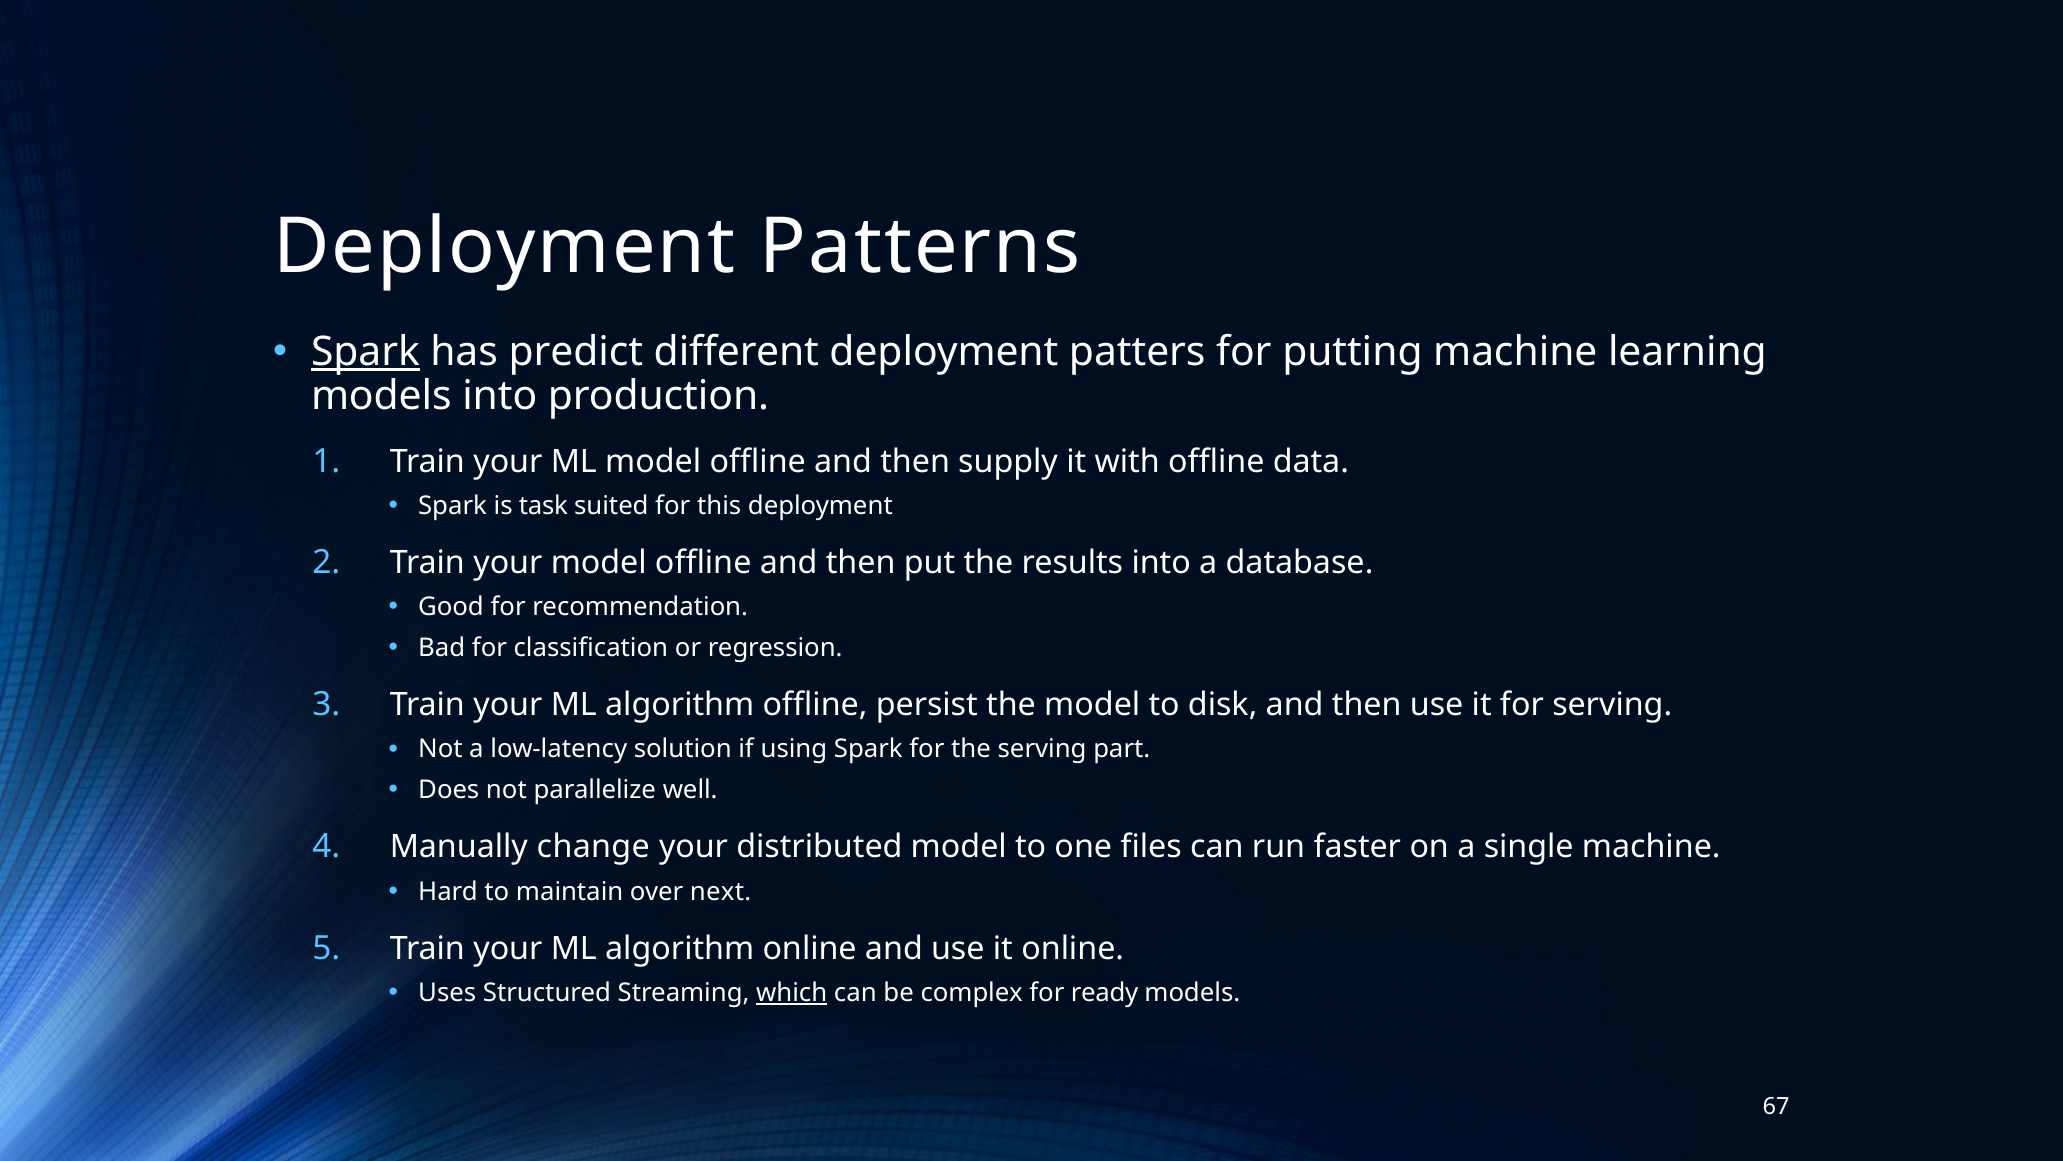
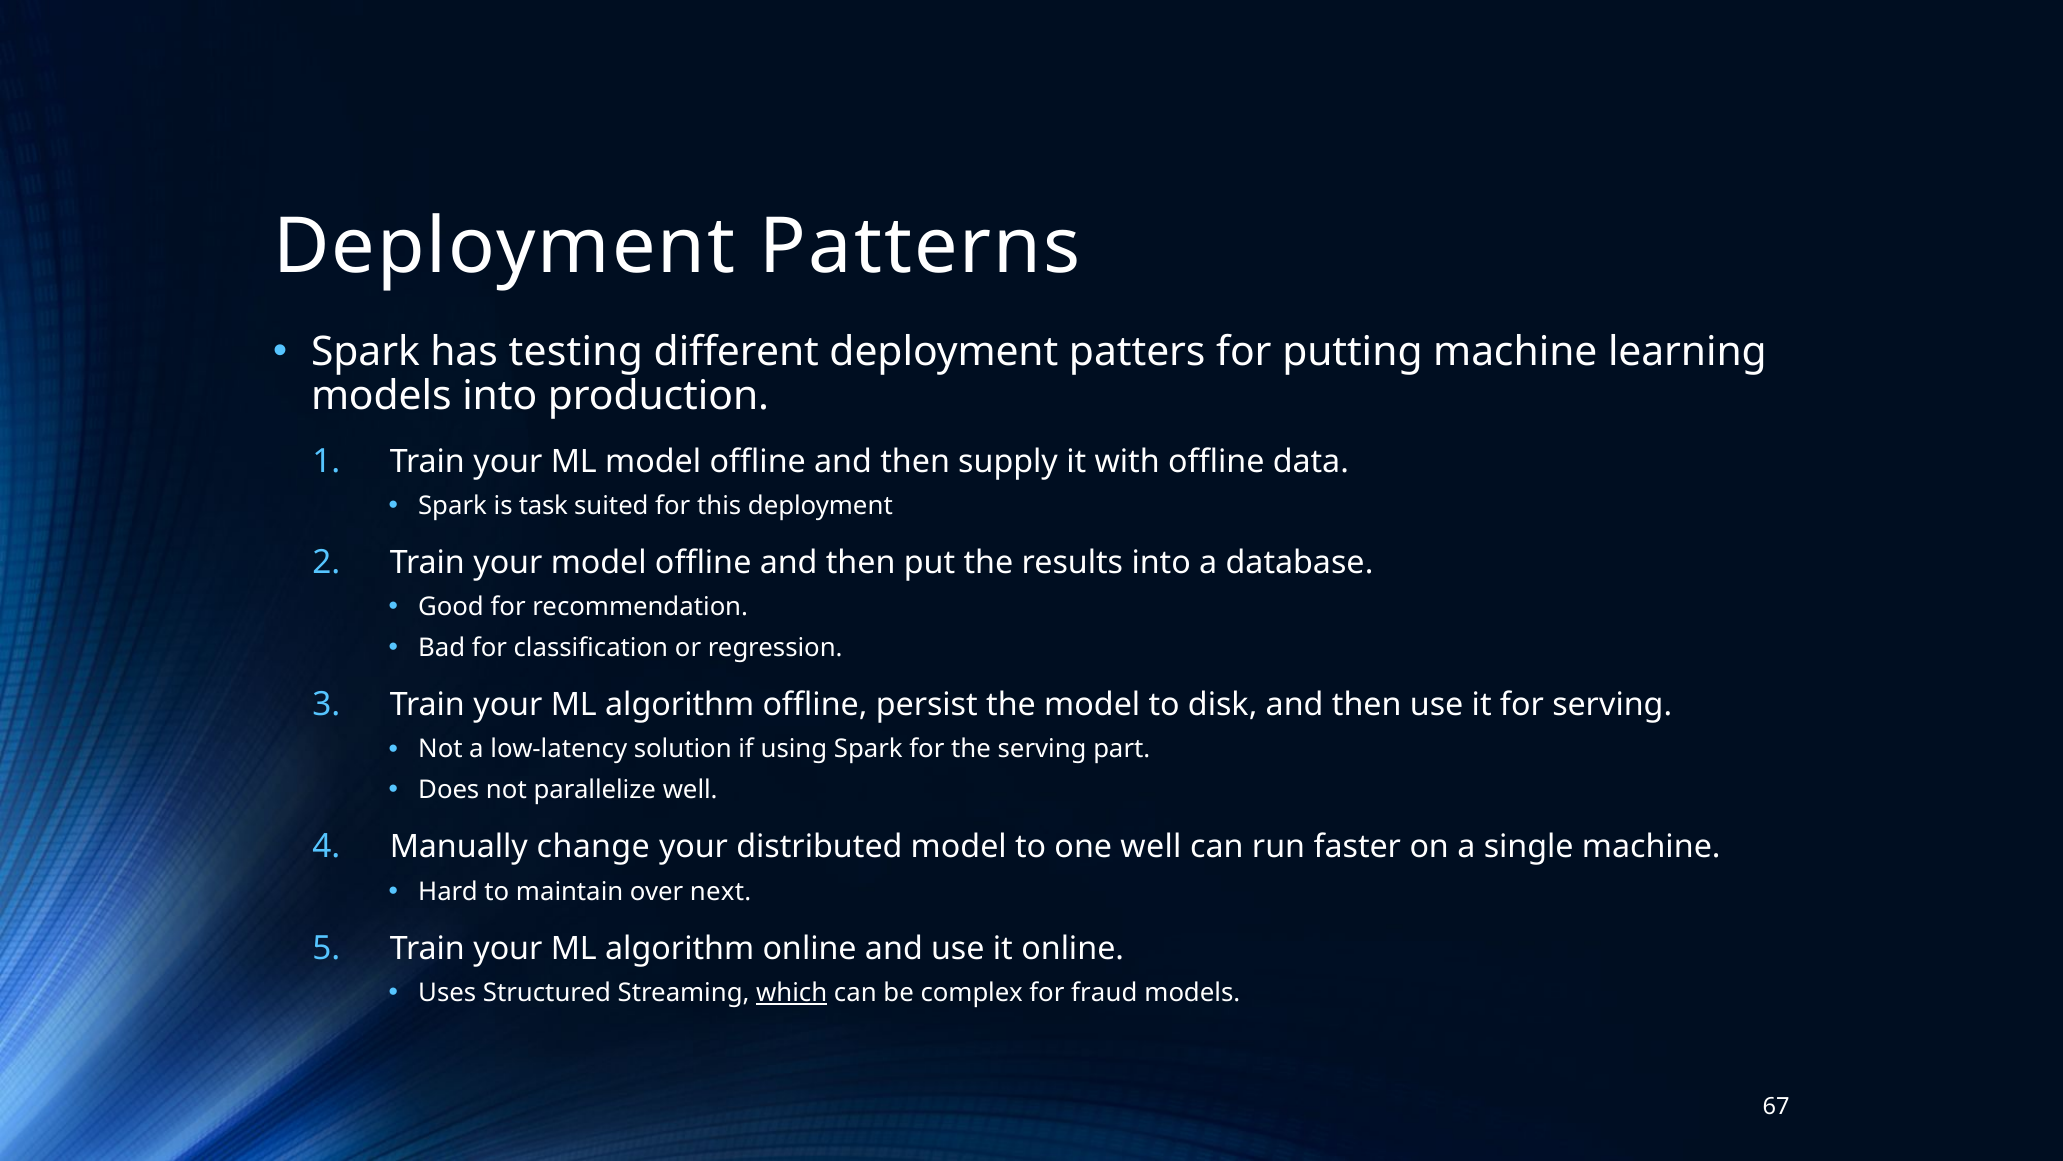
Spark underline: present -> none (365, 352)
predict: predict -> testing (576, 352)
one files: files -> well (1151, 847)
ready: ready -> fraud (1104, 993)
